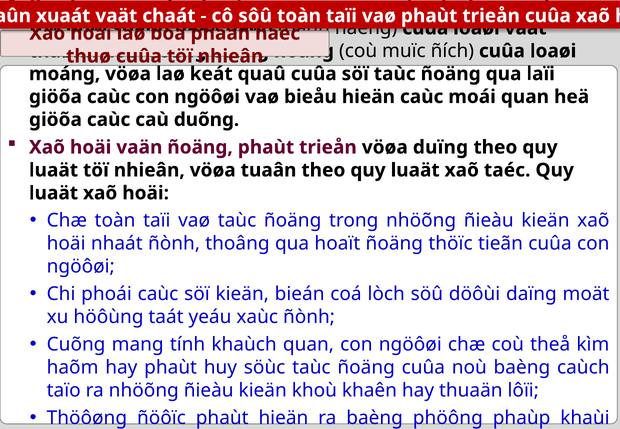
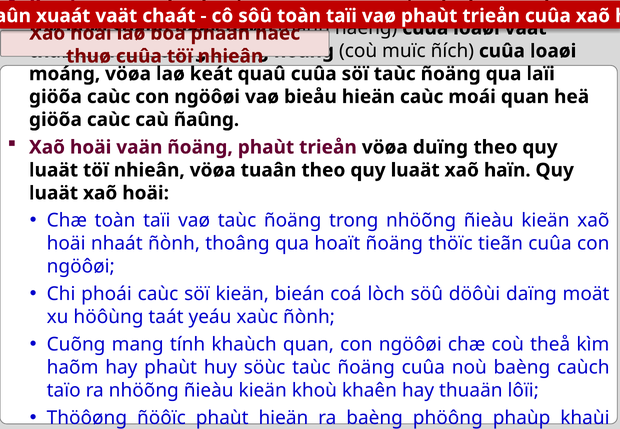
duõng: duõng -> ñaûng (206, 120)
taéc: taéc -> haïn (507, 170)
